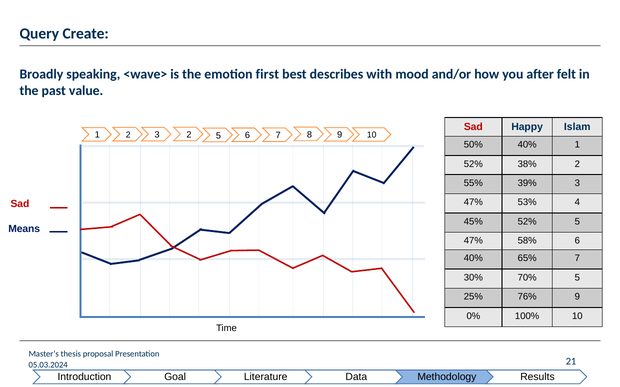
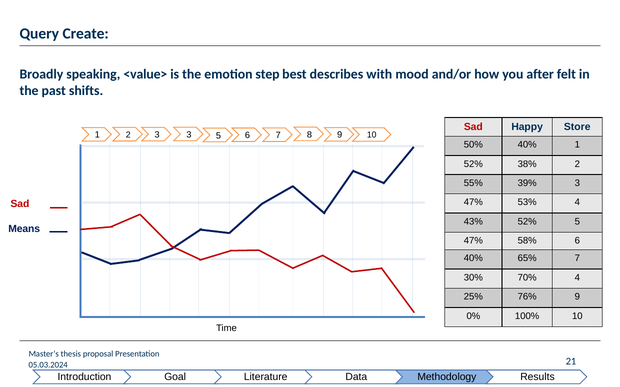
<wave>: <wave> -> <value> (145, 74)
first: first -> step (267, 74)
value: value -> shifts (86, 91)
Islam: Islam -> Store (577, 127)
3 2: 2 -> 3 (189, 135)
45%: 45% -> 43% (473, 222)
70% 5: 5 -> 4 (577, 278)
